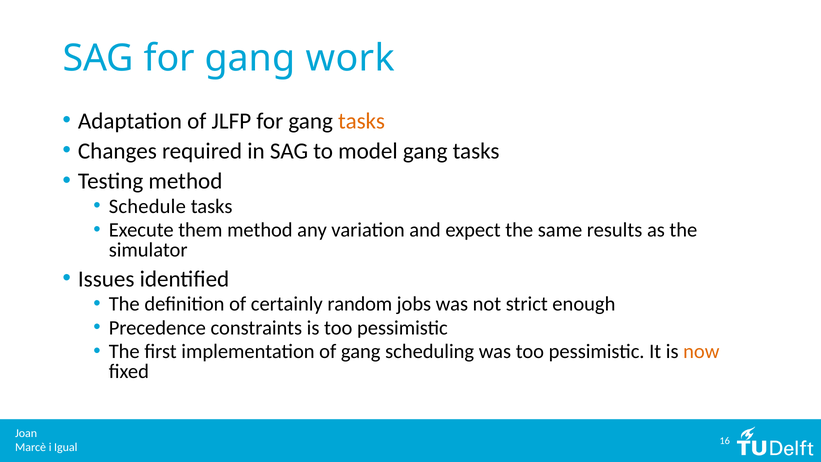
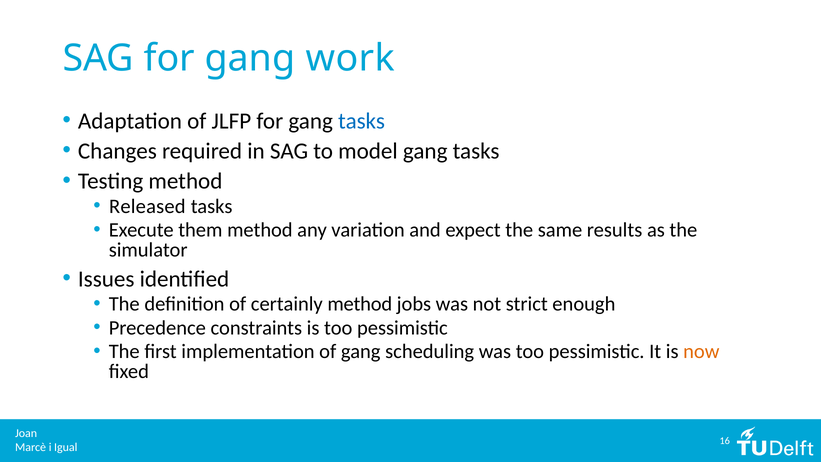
tasks colour: orange -> blue (362, 121)
Schedule: Schedule -> Released (147, 206)
certainly random: random -> method (360, 304)
